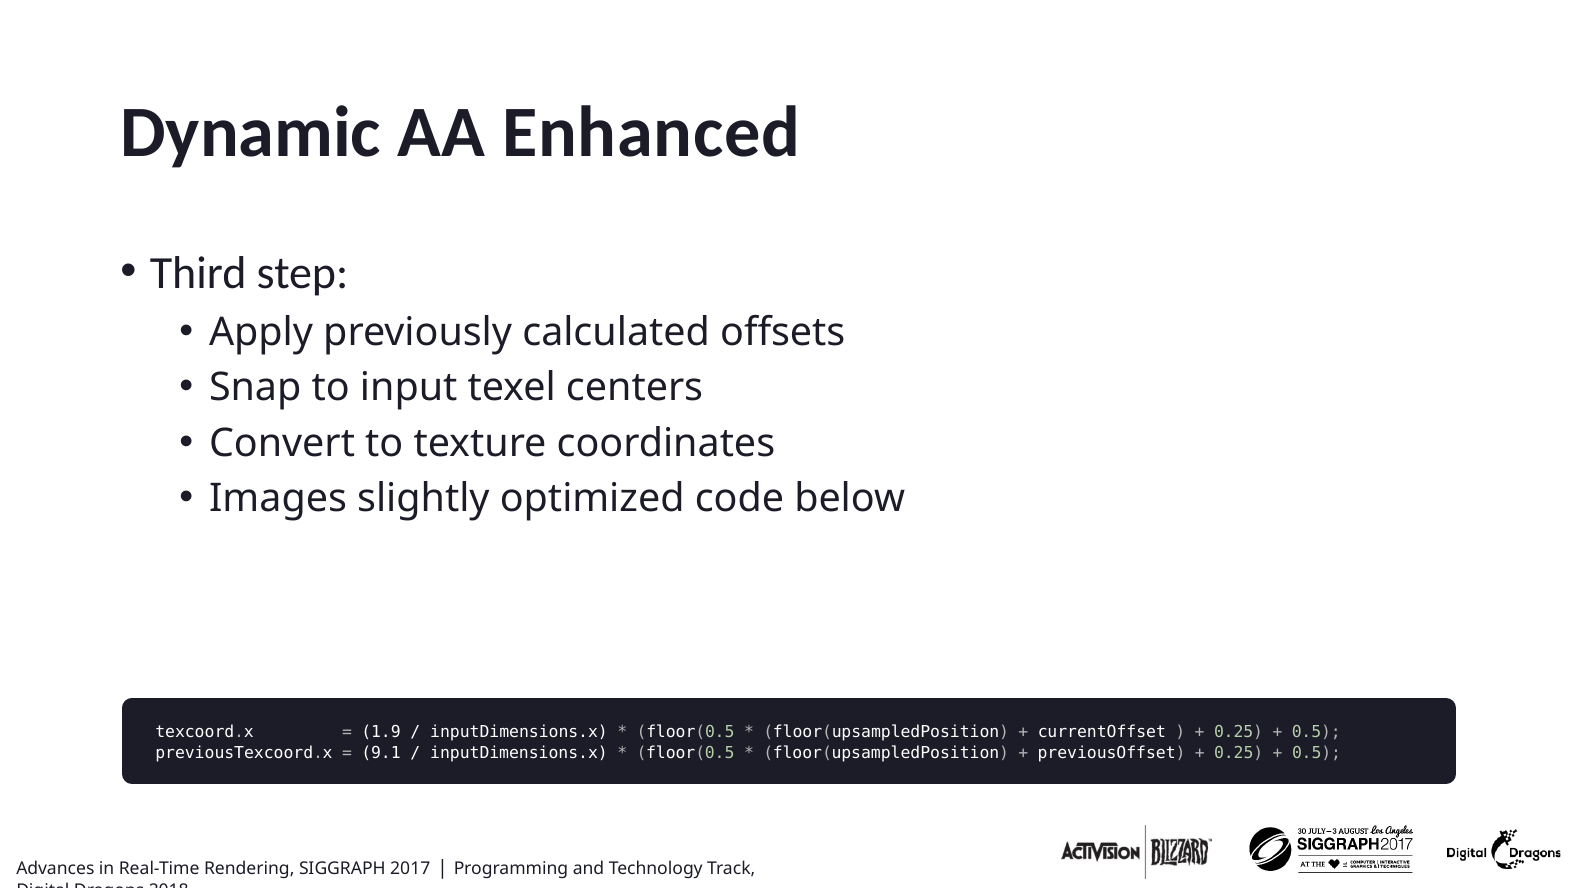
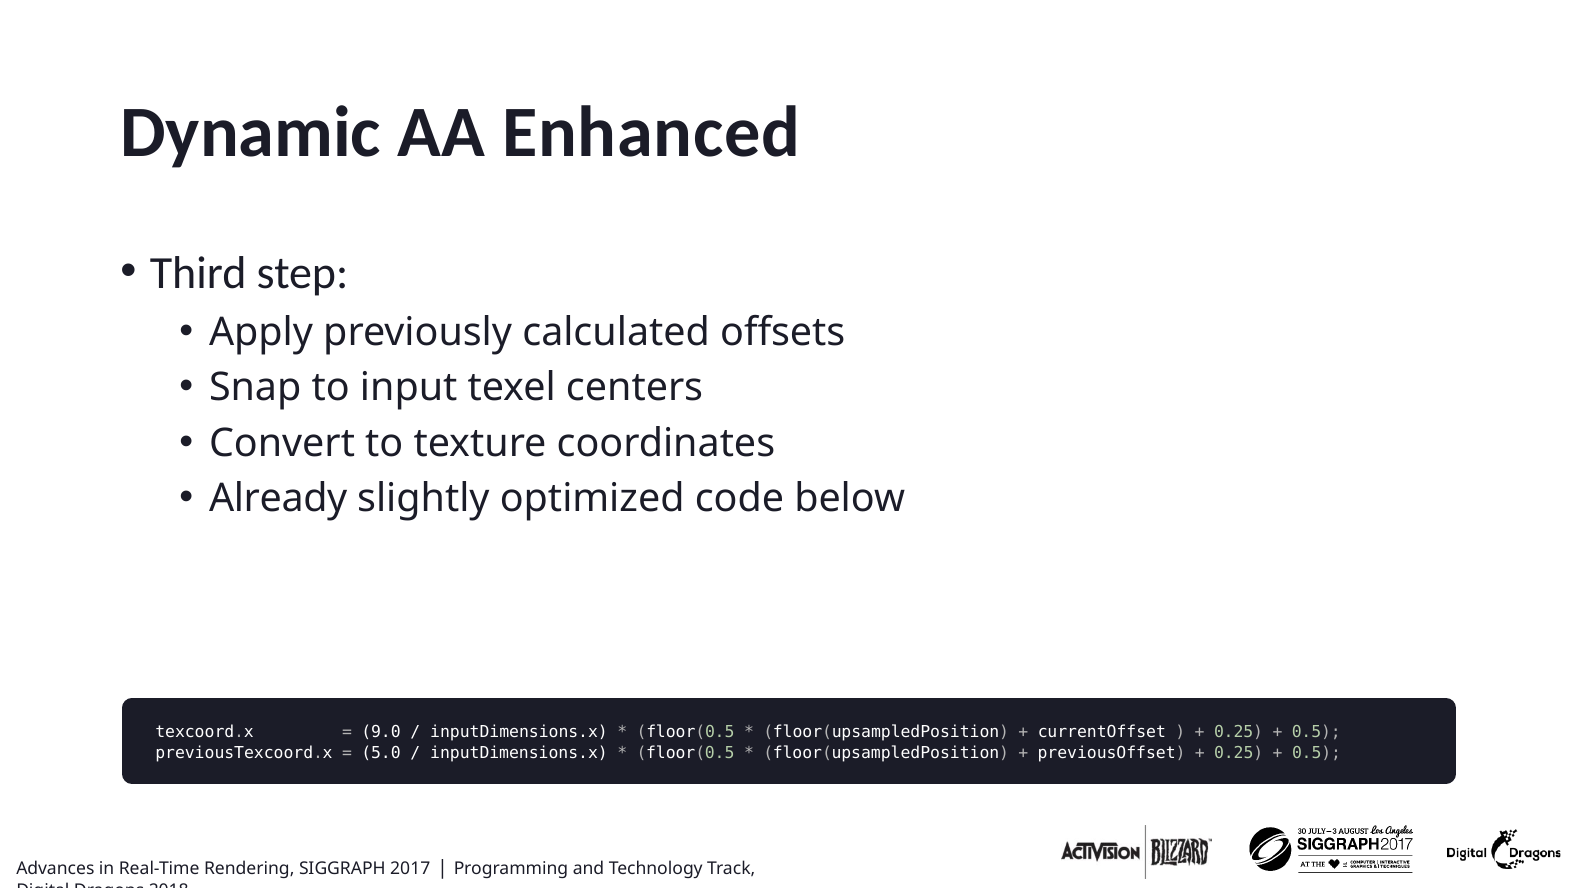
Images: Images -> Already (278, 499)
1.9: 1.9 -> 9.0 (381, 732)
9.1: 9.1 -> 5.0 (381, 753)
